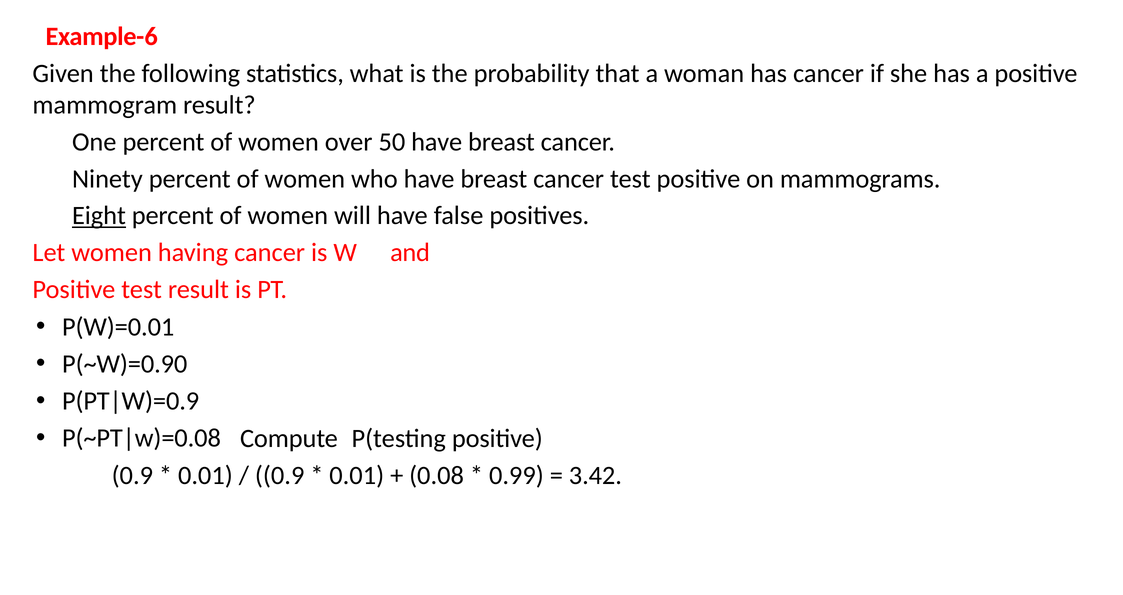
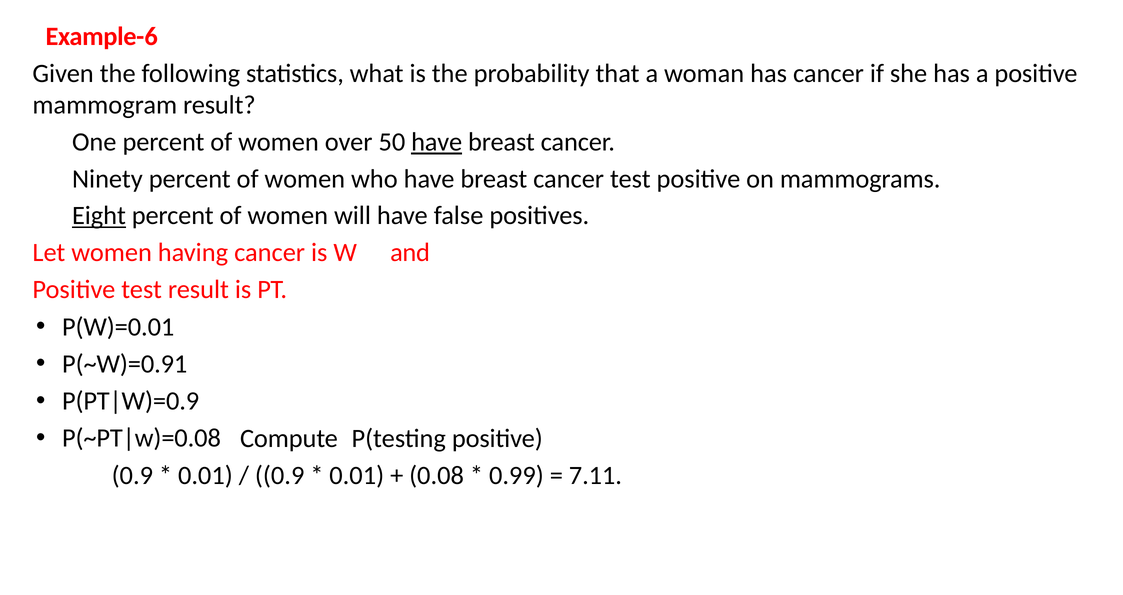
have underline: none -> present (437, 142)
P(~W)=0.90: P(~W)=0.90 -> P(~W)=0.91 (125, 364)
3.42: 3.42 -> 7.11 (595, 475)
